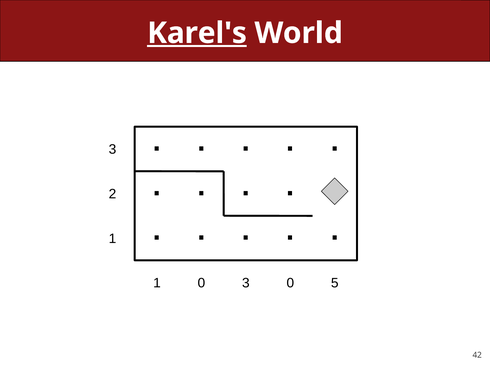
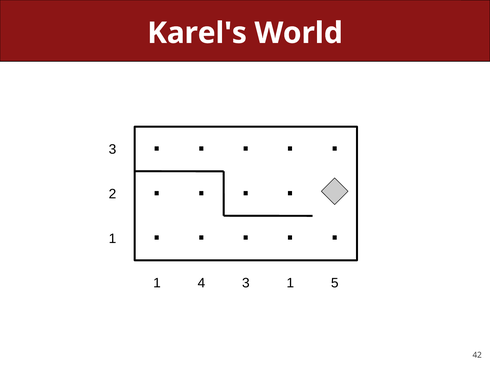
Karel's underline: present -> none (197, 33)
1 0: 0 -> 4 (201, 283)
0: 0 -> 1 (290, 283)
